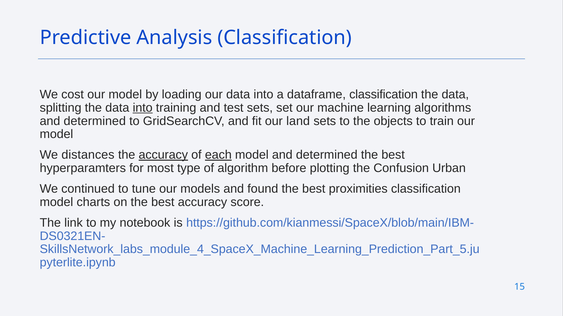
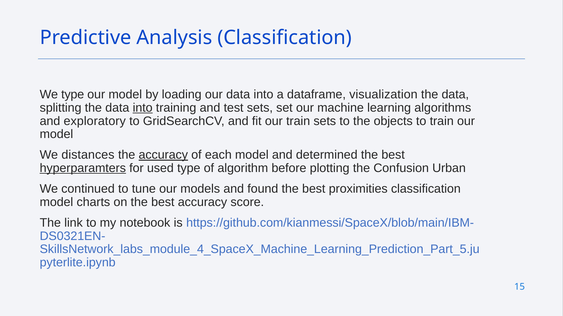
We cost: cost -> type (73, 95)
dataframe classification: classification -> visualization (383, 95)
determined: determined -> exploratory (95, 121)
our land: land -> train (298, 121)
each underline: present -> none (218, 155)
hyperparamters underline: none -> present (83, 169)
most: most -> used (160, 169)
